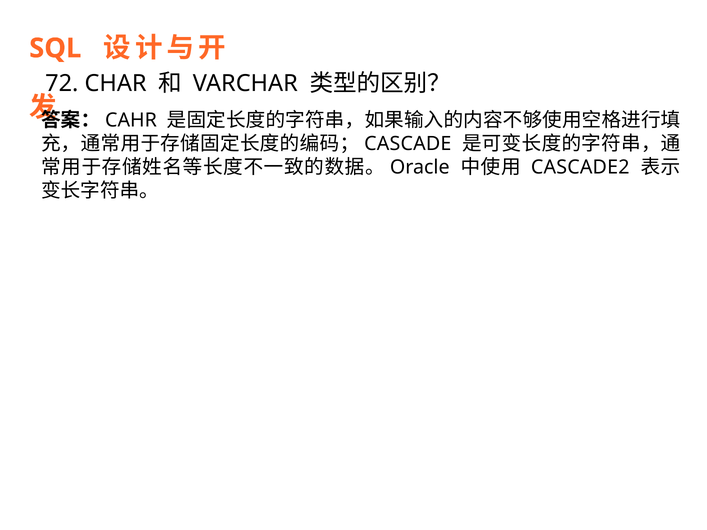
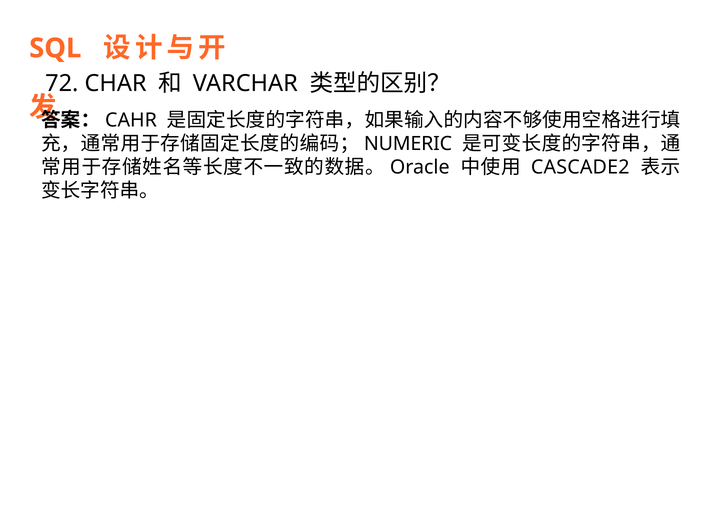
CASCADE: CASCADE -> NUMERIC (408, 144)
